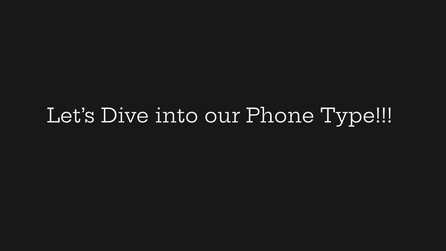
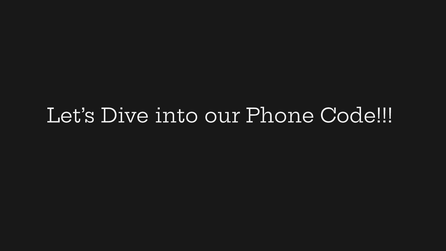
Type: Type -> Code (357, 116)
